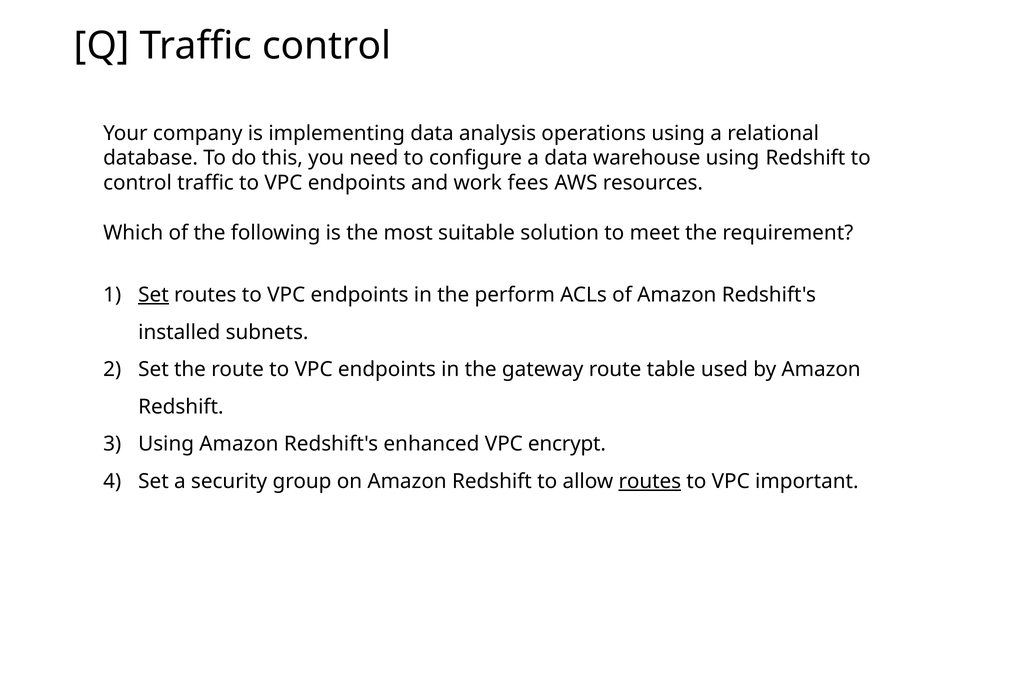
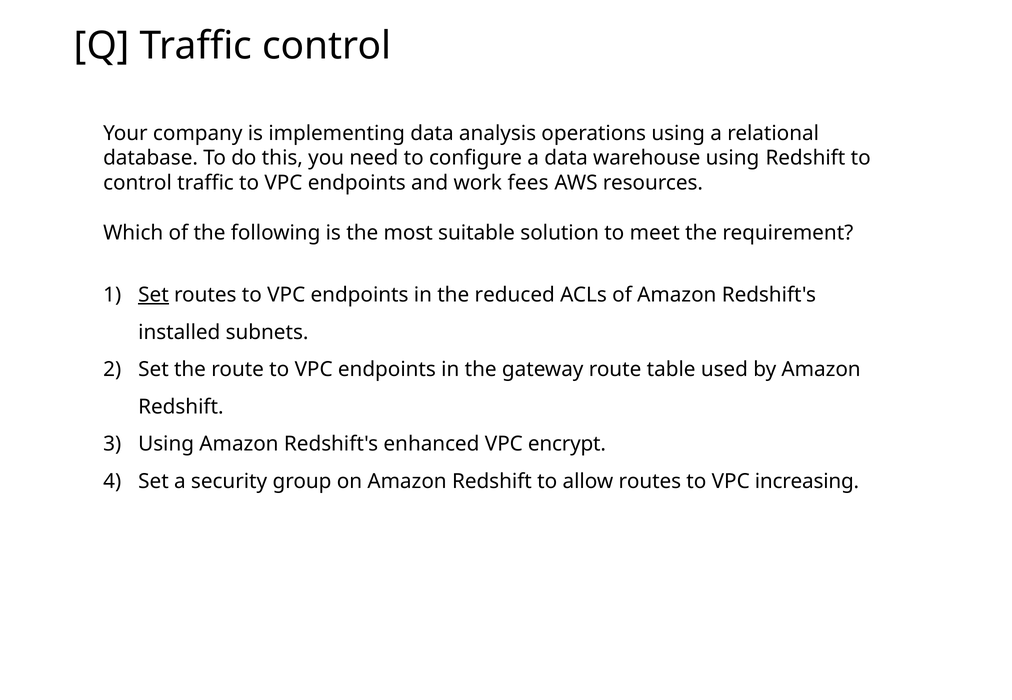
perform: perform -> reduced (515, 295)
routes underline: present -> none (650, 482)
important: important -> increasing (807, 482)
